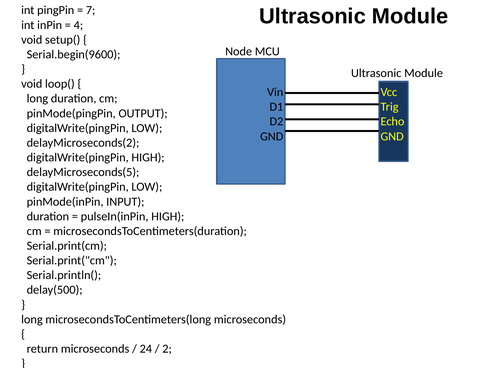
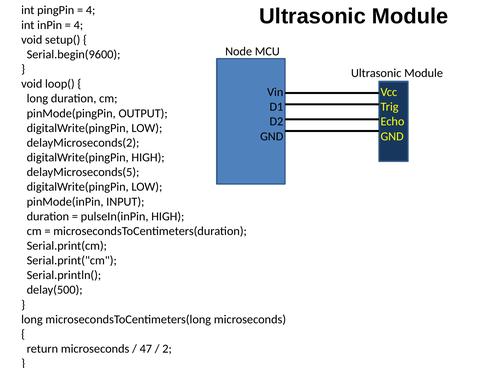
7: 7 -> 4 (91, 10)
24: 24 -> 47 (146, 349)
